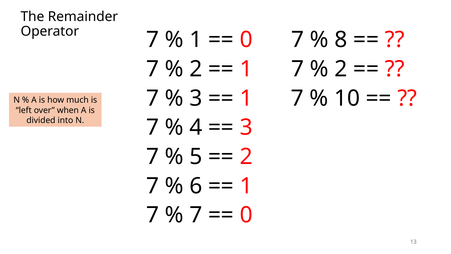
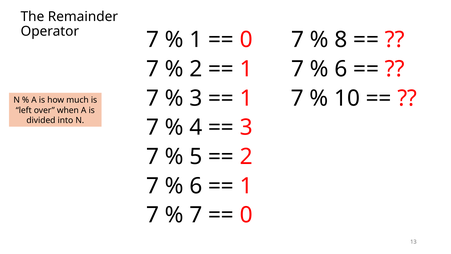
2: 2 -> 6 (341, 69)
